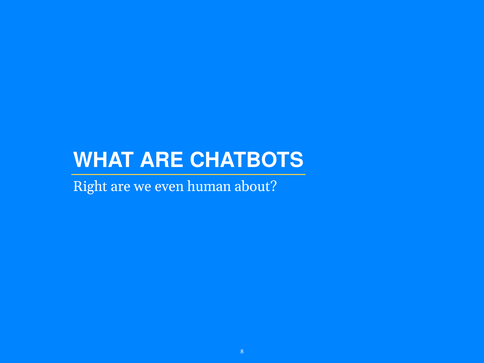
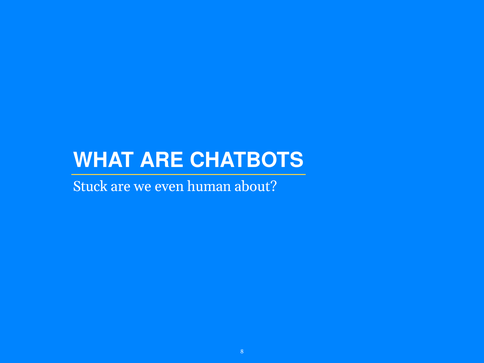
Right: Right -> Stuck (90, 186)
